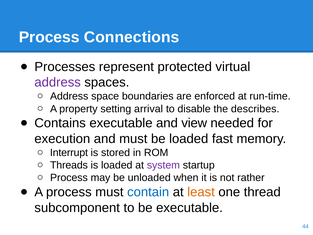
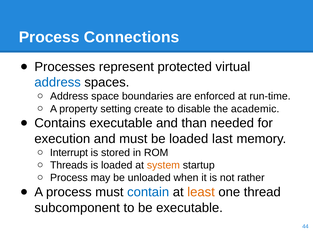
address colour: purple -> blue (58, 82)
arrival: arrival -> create (149, 109)
describes: describes -> academic (255, 109)
view: view -> than (194, 123)
fast: fast -> last (222, 139)
system colour: purple -> orange (163, 165)
